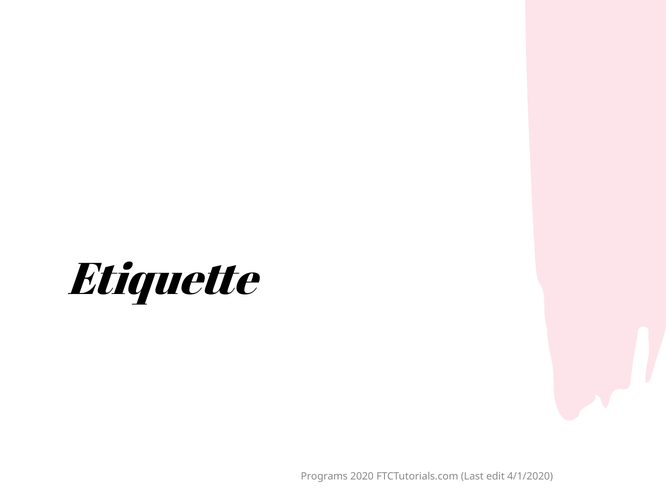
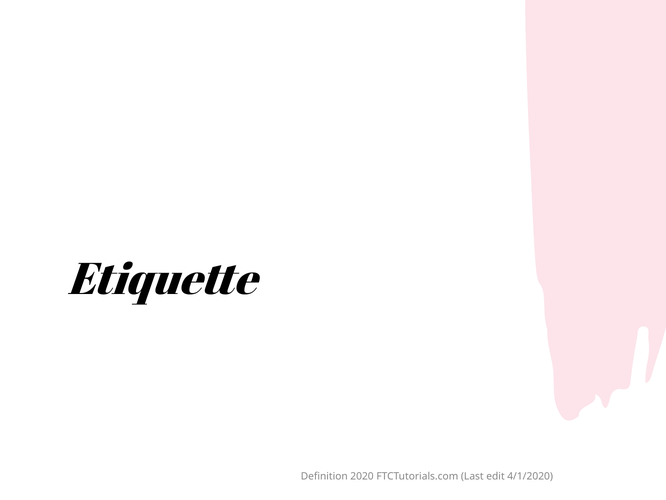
Programs: Programs -> Definition (324, 476)
